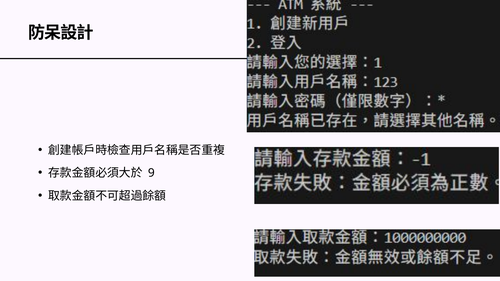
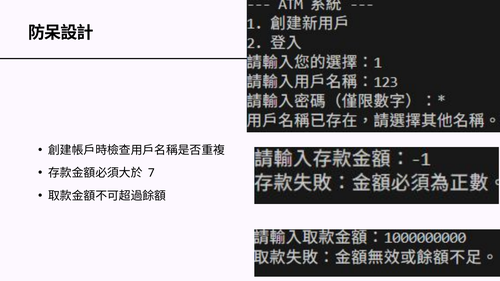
9: 9 -> 7 (151, 173)
